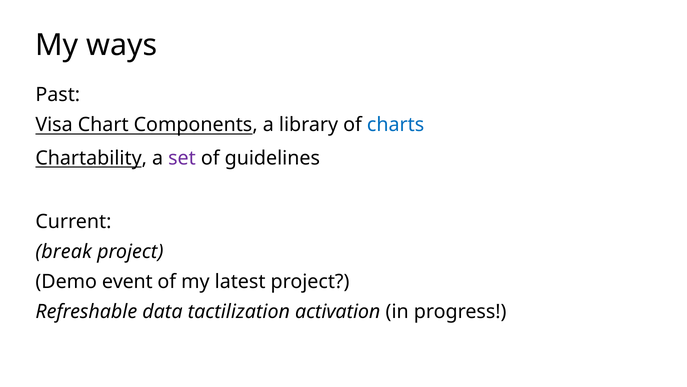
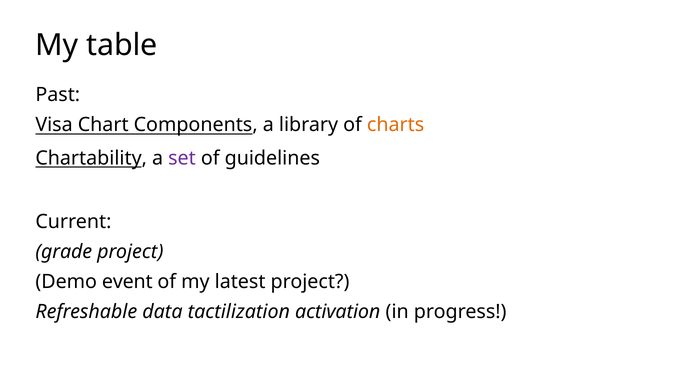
ways: ways -> table (122, 45)
charts colour: blue -> orange (396, 125)
break: break -> grade (64, 251)
